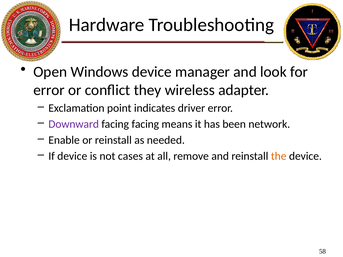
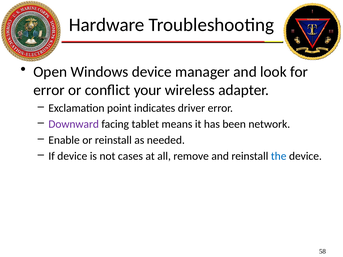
they: they -> your (148, 90)
facing facing: facing -> tablet (145, 124)
the colour: orange -> blue (279, 156)
